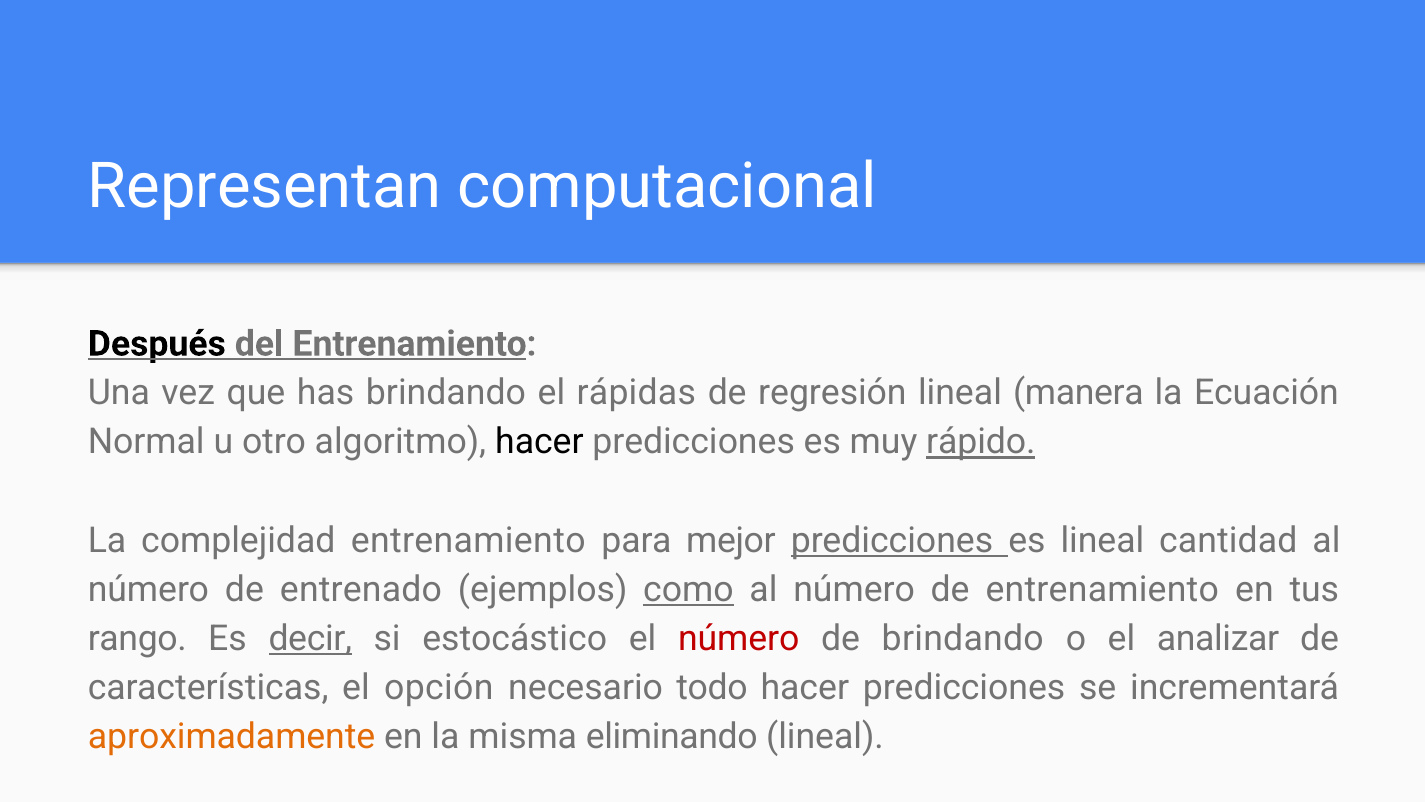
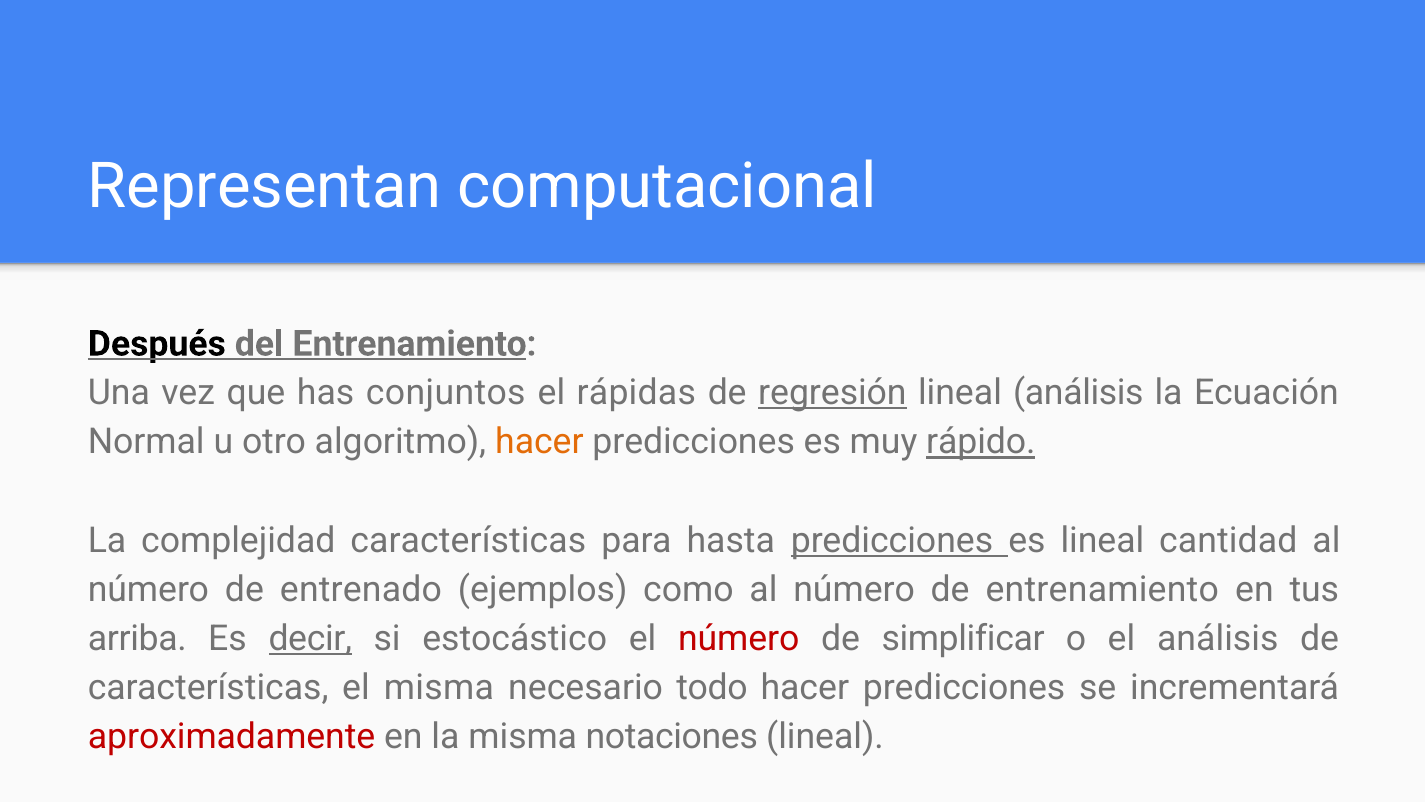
has brindando: brindando -> conjuntos (446, 393)
regresión underline: none -> present (832, 393)
lineal manera: manera -> análisis (1078, 393)
hacer colour: black -> orange (539, 442)
complejidad entrenamiento: entrenamiento -> características (468, 540)
mejor: mejor -> hasta (731, 540)
como underline: present -> none (688, 589)
rango: rango -> arriba (137, 638)
de brindando: brindando -> simplificar (963, 638)
el analizar: analizar -> análisis (1218, 638)
el opción: opción -> misma (439, 688)
aproximadamente colour: orange -> red (232, 737)
eliminando: eliminando -> notaciones (672, 737)
